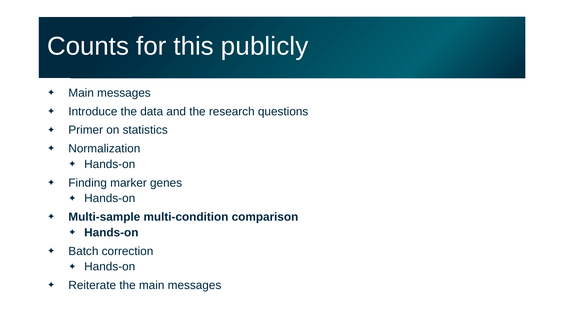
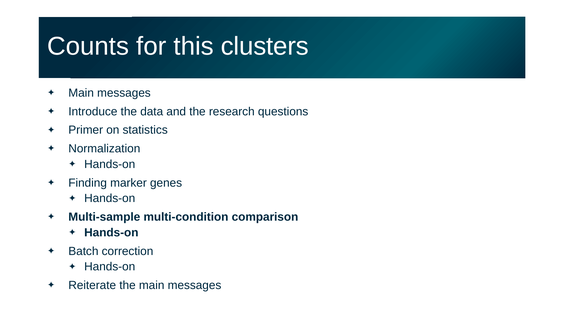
publicly: publicly -> clusters (265, 46)
